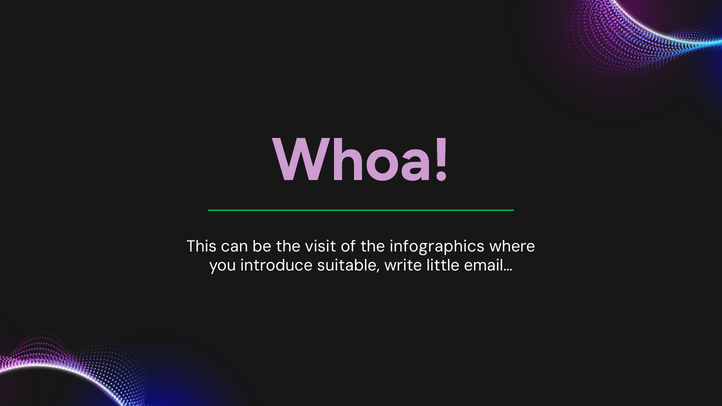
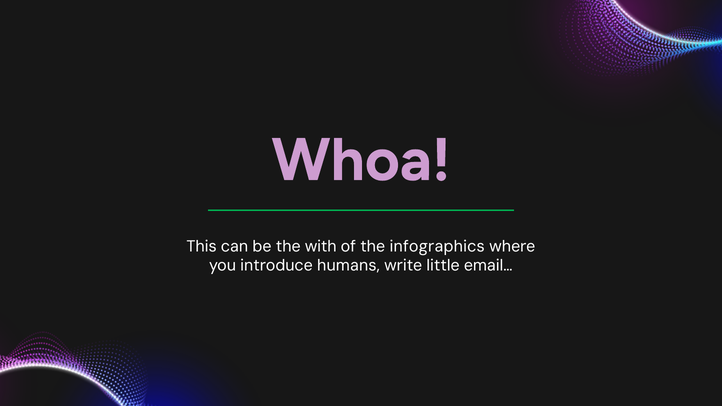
visit: visit -> with (321, 247)
suitable: suitable -> humans (348, 266)
